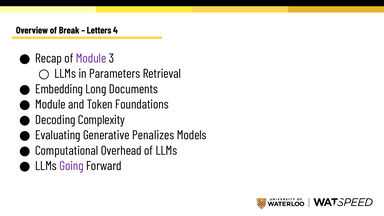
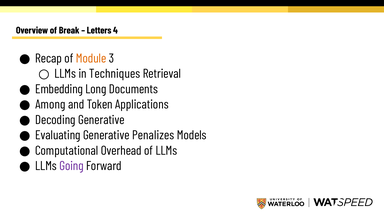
Module colour: purple -> orange (91, 58)
Parameters: Parameters -> Techniques (115, 74)
Module: Module -> Among (50, 104)
Foundations: Foundations -> Applications (142, 104)
Decoding Complexity: Complexity -> Generative (101, 120)
